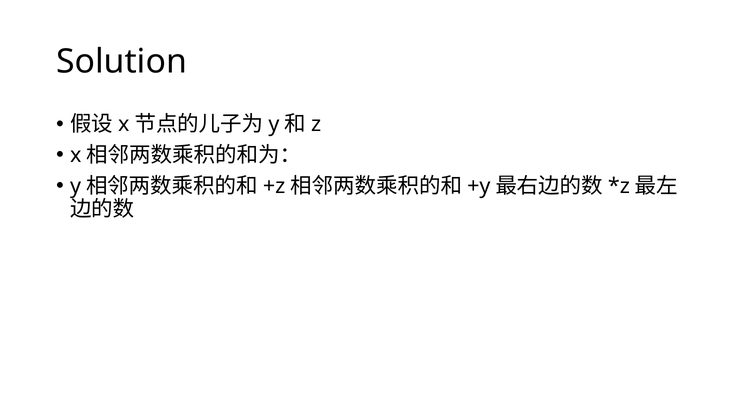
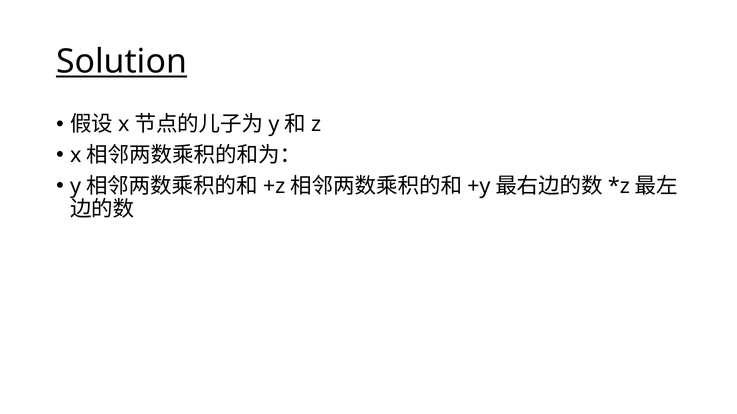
Solution underline: none -> present (122, 62)
